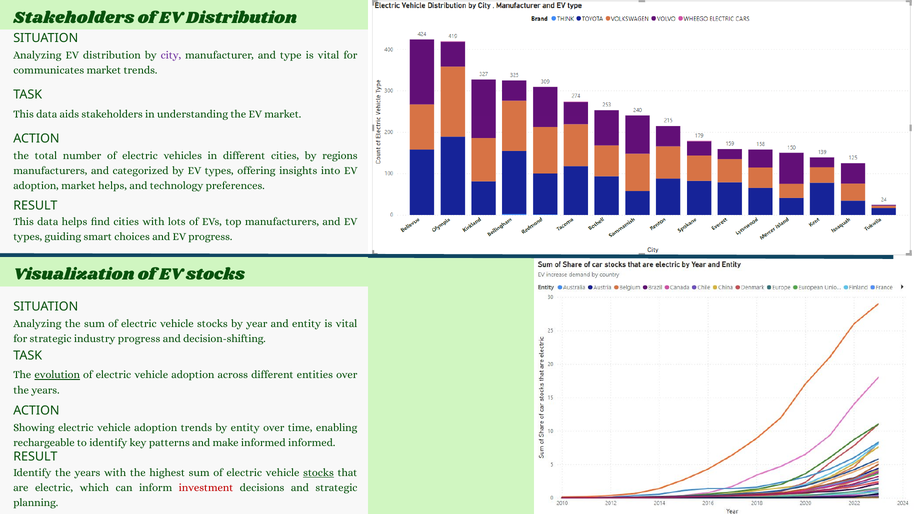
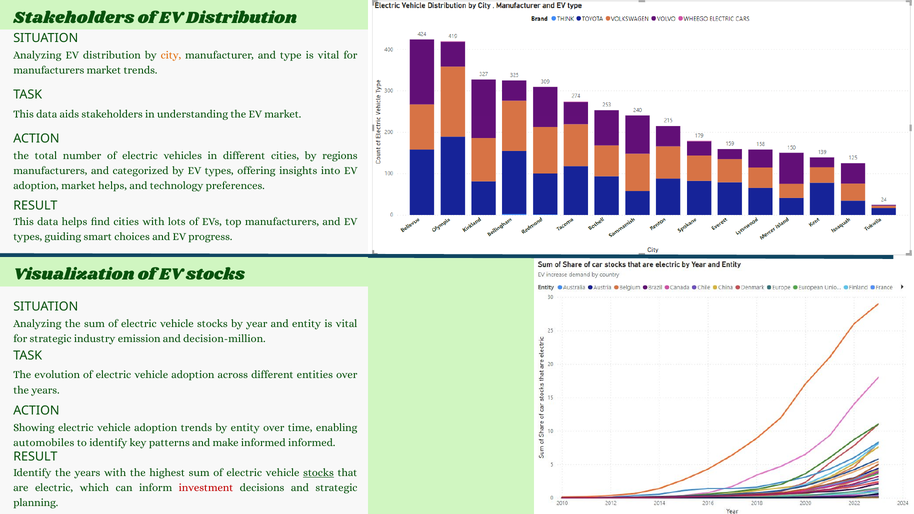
city colour: purple -> orange (171, 55)
communicates: communicates -> manufacturers (49, 70)
industry progress: progress -> emission (139, 339)
decision-shifting: decision-shifting -> decision-million (224, 339)
evolution underline: present -> none (57, 375)
rechargeable: rechargeable -> automobiles (44, 443)
